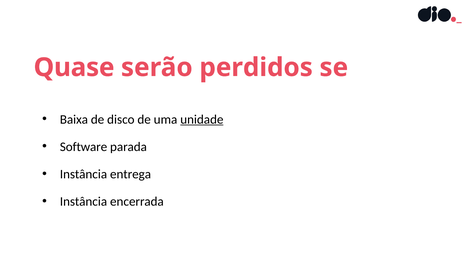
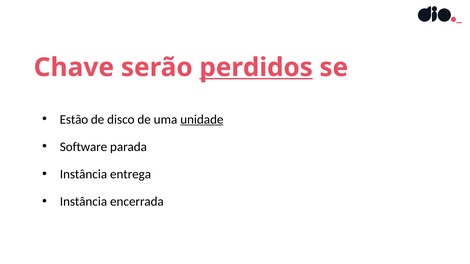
Quase: Quase -> Chave (74, 68)
perdidos underline: none -> present (256, 68)
Baixa: Baixa -> Estão (74, 120)
